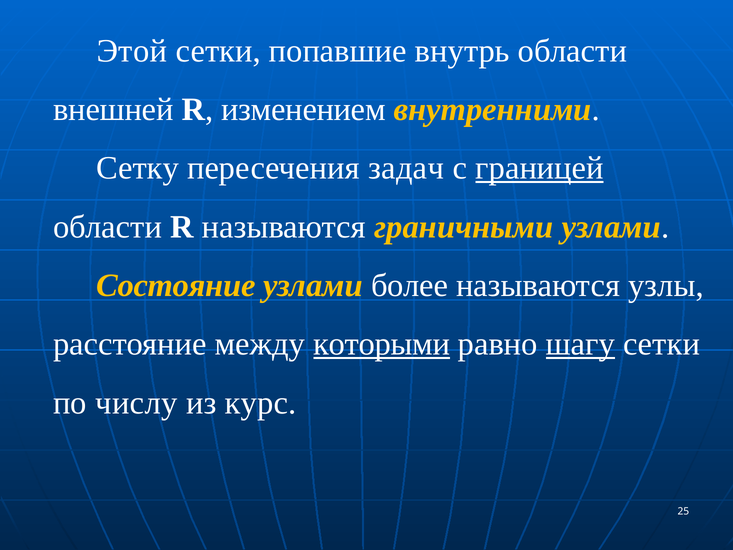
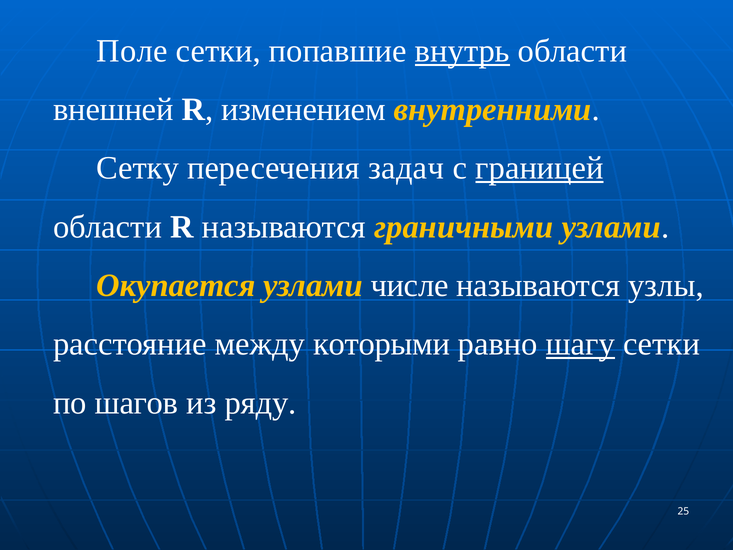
Этой: Этой -> Поле (132, 51)
внутрь underline: none -> present (462, 51)
Состояние: Состояние -> Окупается (176, 285)
более: более -> числе (410, 285)
которыми underline: present -> none (382, 344)
числу: числу -> шагов (137, 403)
курс: курс -> ряду (261, 403)
